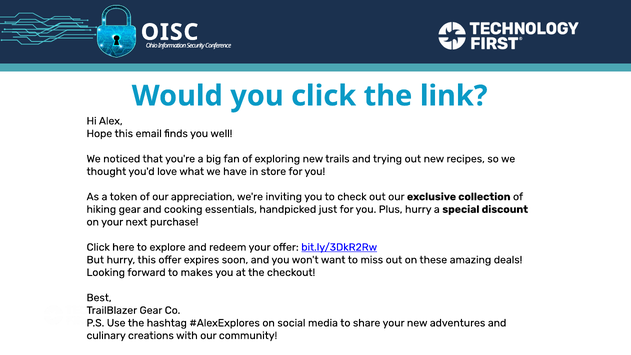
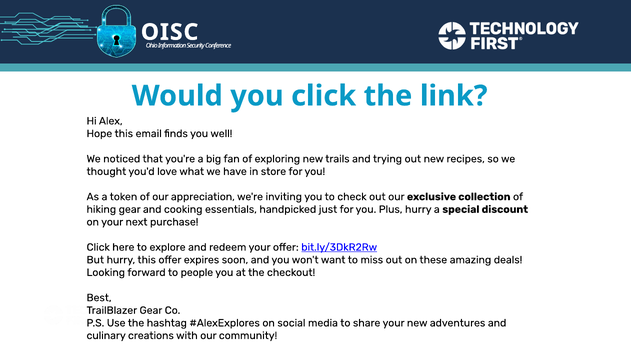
makes: makes -> people (197, 272)
